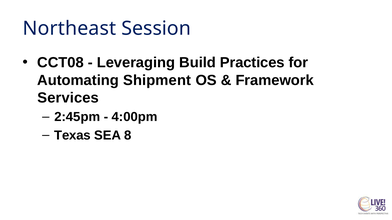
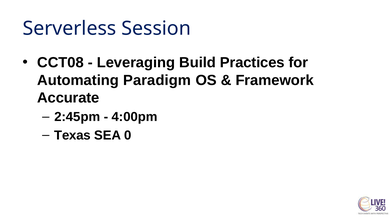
Northeast: Northeast -> Serverless (69, 29)
Shipment: Shipment -> Paradigm (157, 80)
Services: Services -> Accurate (68, 98)
8: 8 -> 0 (128, 136)
